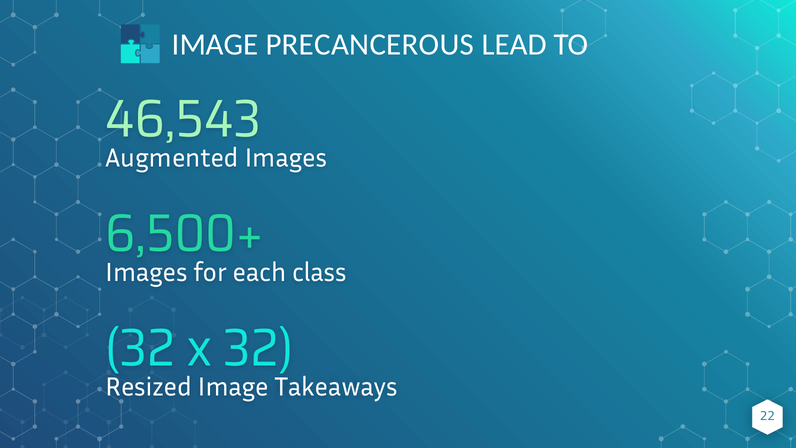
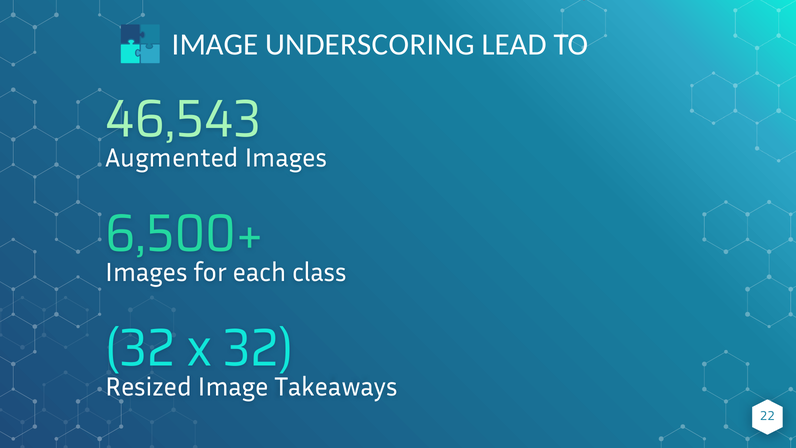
PRECANCEROUS: PRECANCEROUS -> UNDERSCORING (370, 44)
